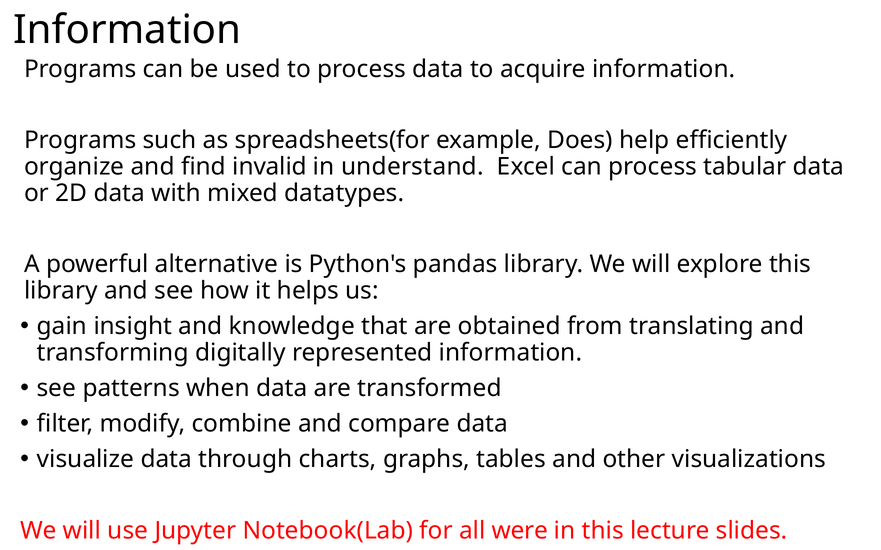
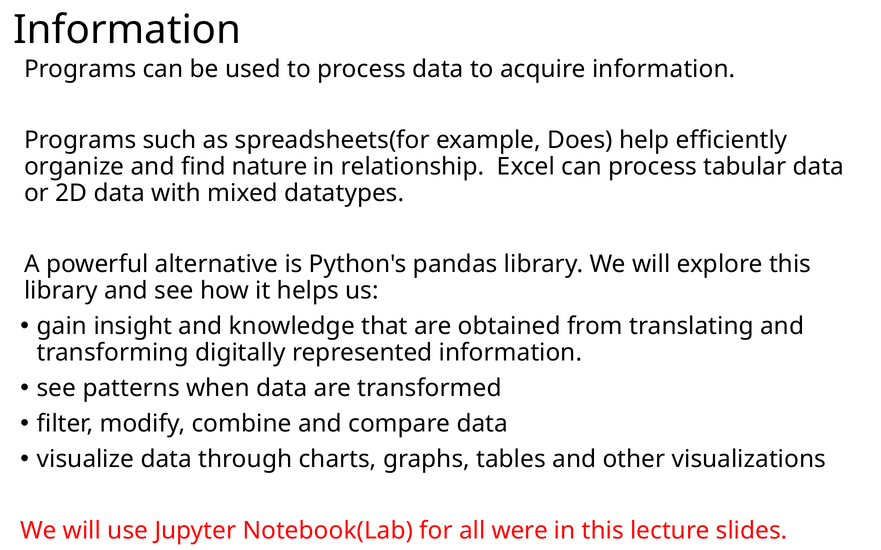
invalid: invalid -> nature (270, 167)
understand: understand -> relationship (413, 167)
